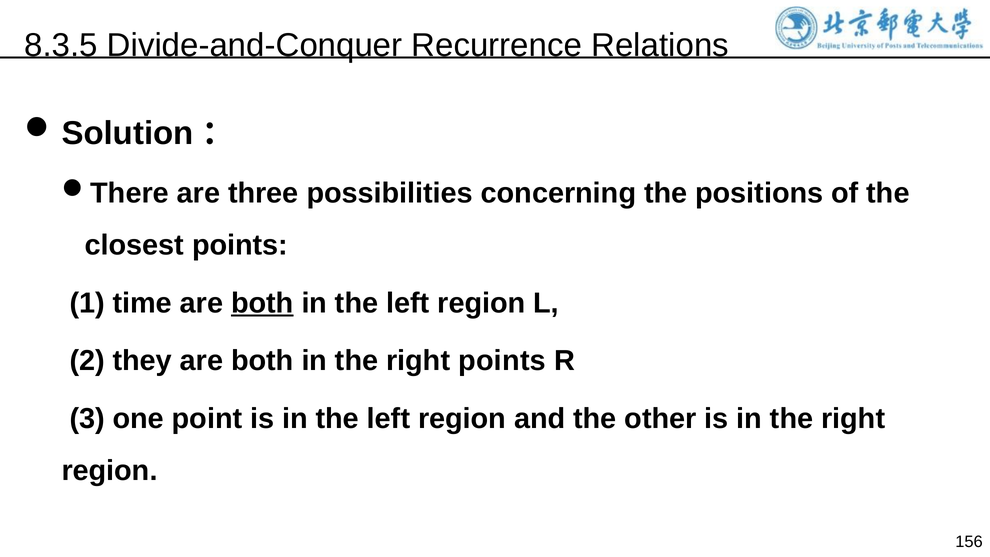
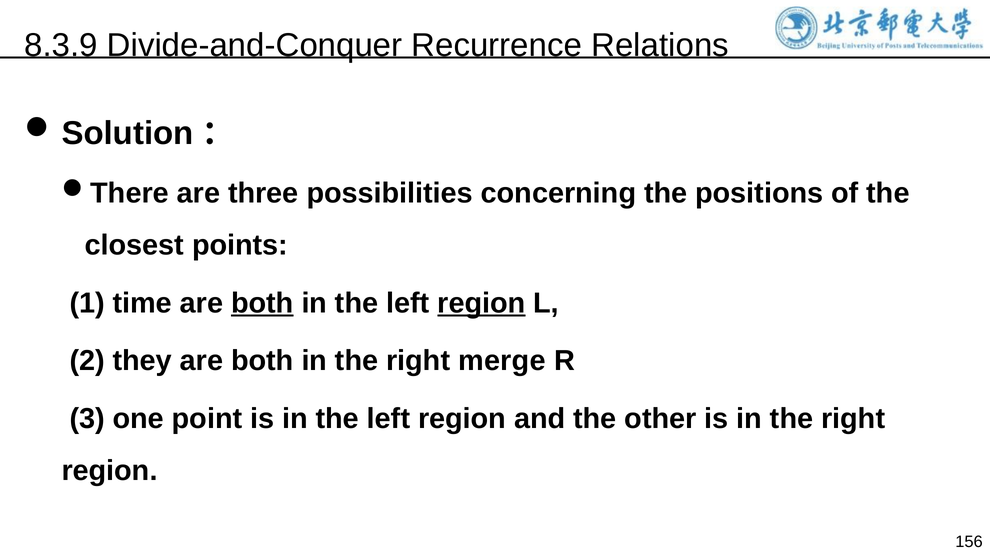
8.3.5: 8.3.5 -> 8.3.9 (61, 46)
region underline: none -> present (481, 303)
right points: points -> merge (502, 361)
